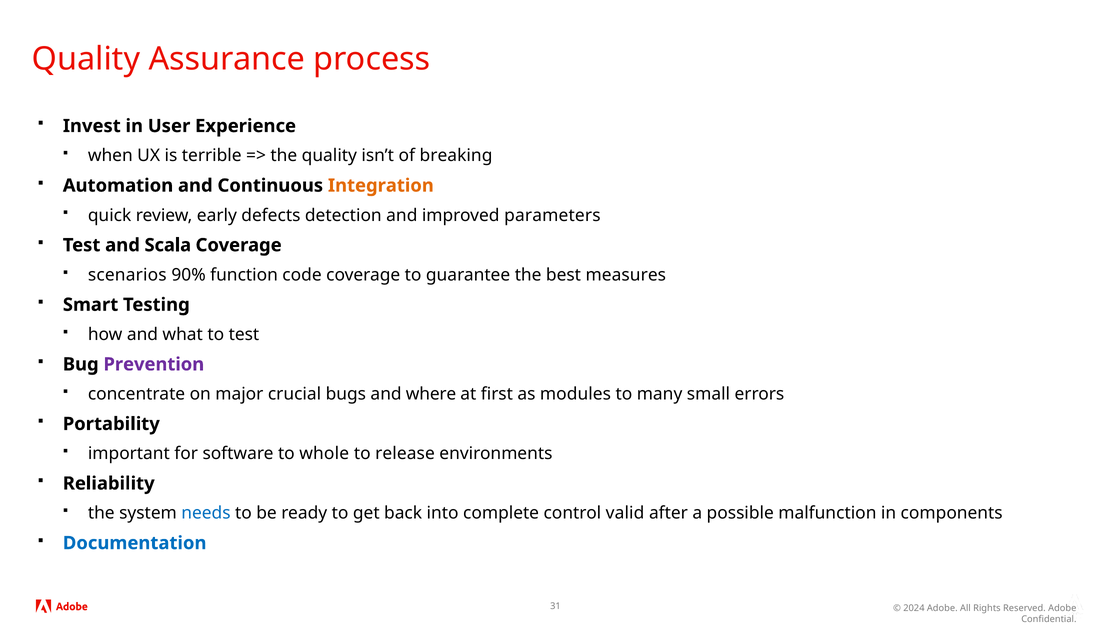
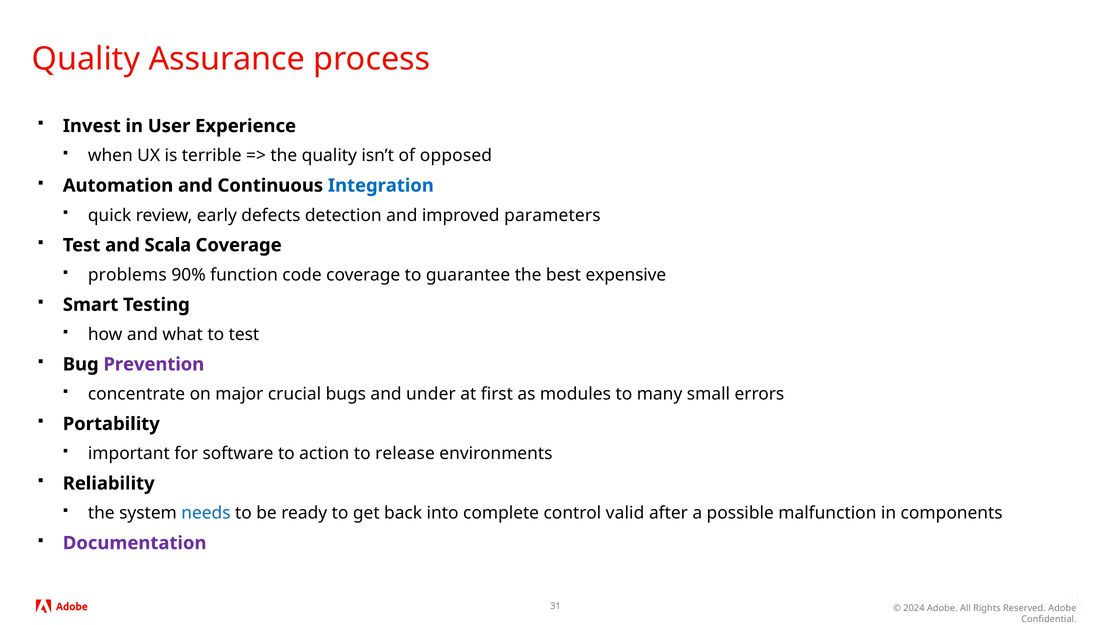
breaking: breaking -> opposed (456, 156)
Integration colour: orange -> blue (381, 186)
scenarios: scenarios -> problems (127, 275)
measures: measures -> expensive (626, 275)
where: where -> under (431, 394)
whole: whole -> action (324, 454)
Documentation colour: blue -> purple (135, 543)
